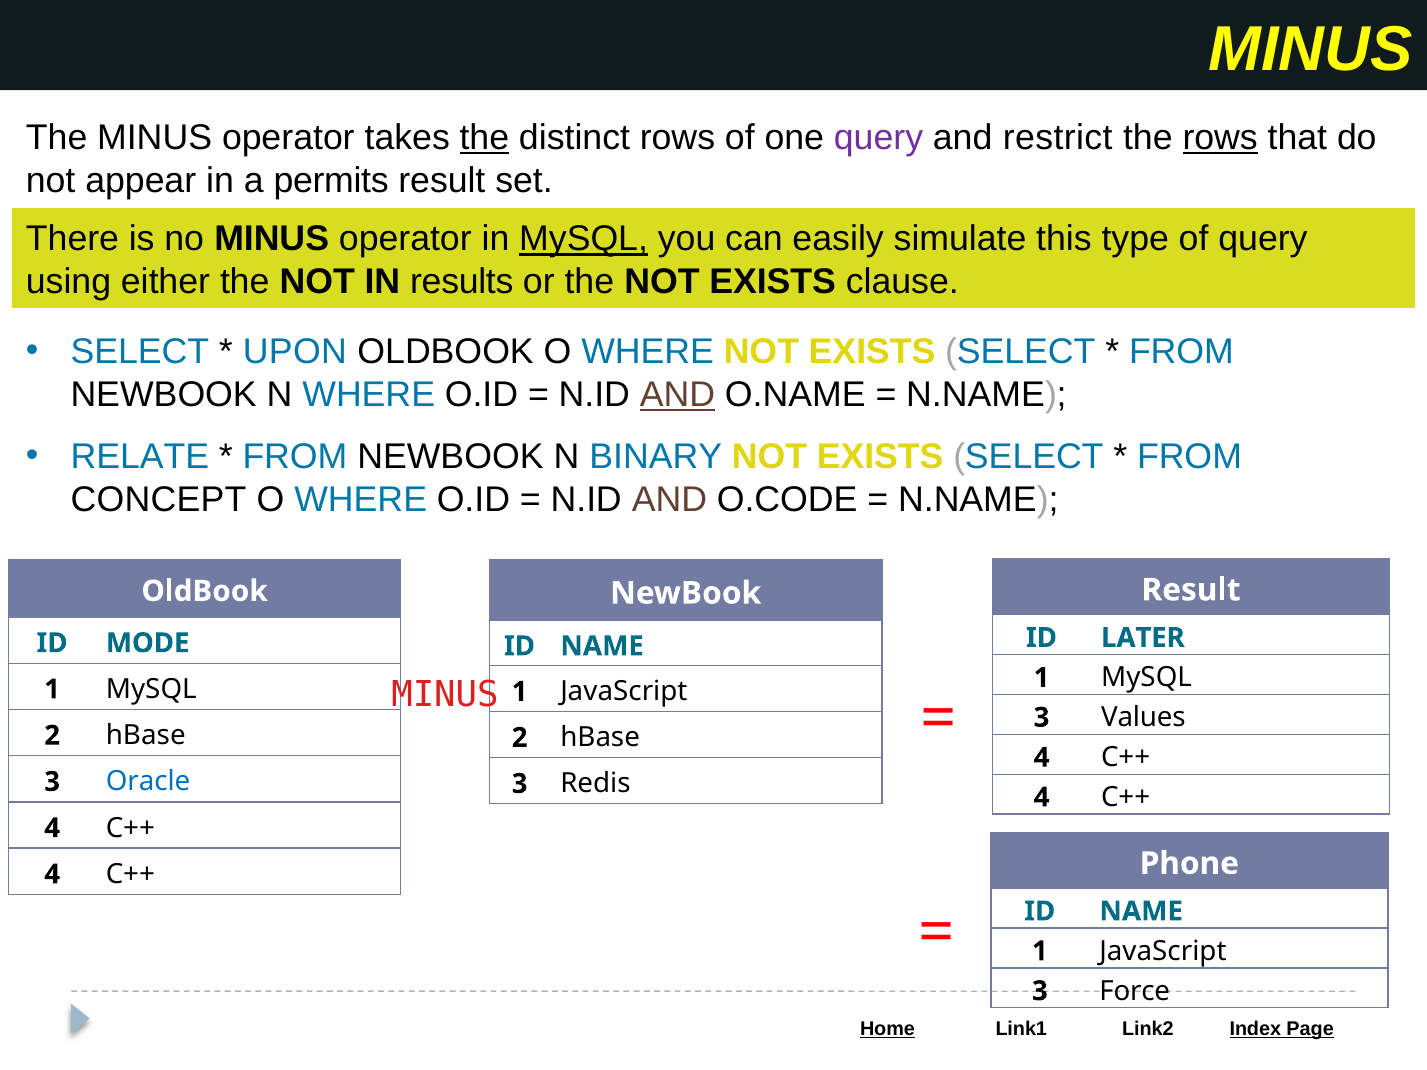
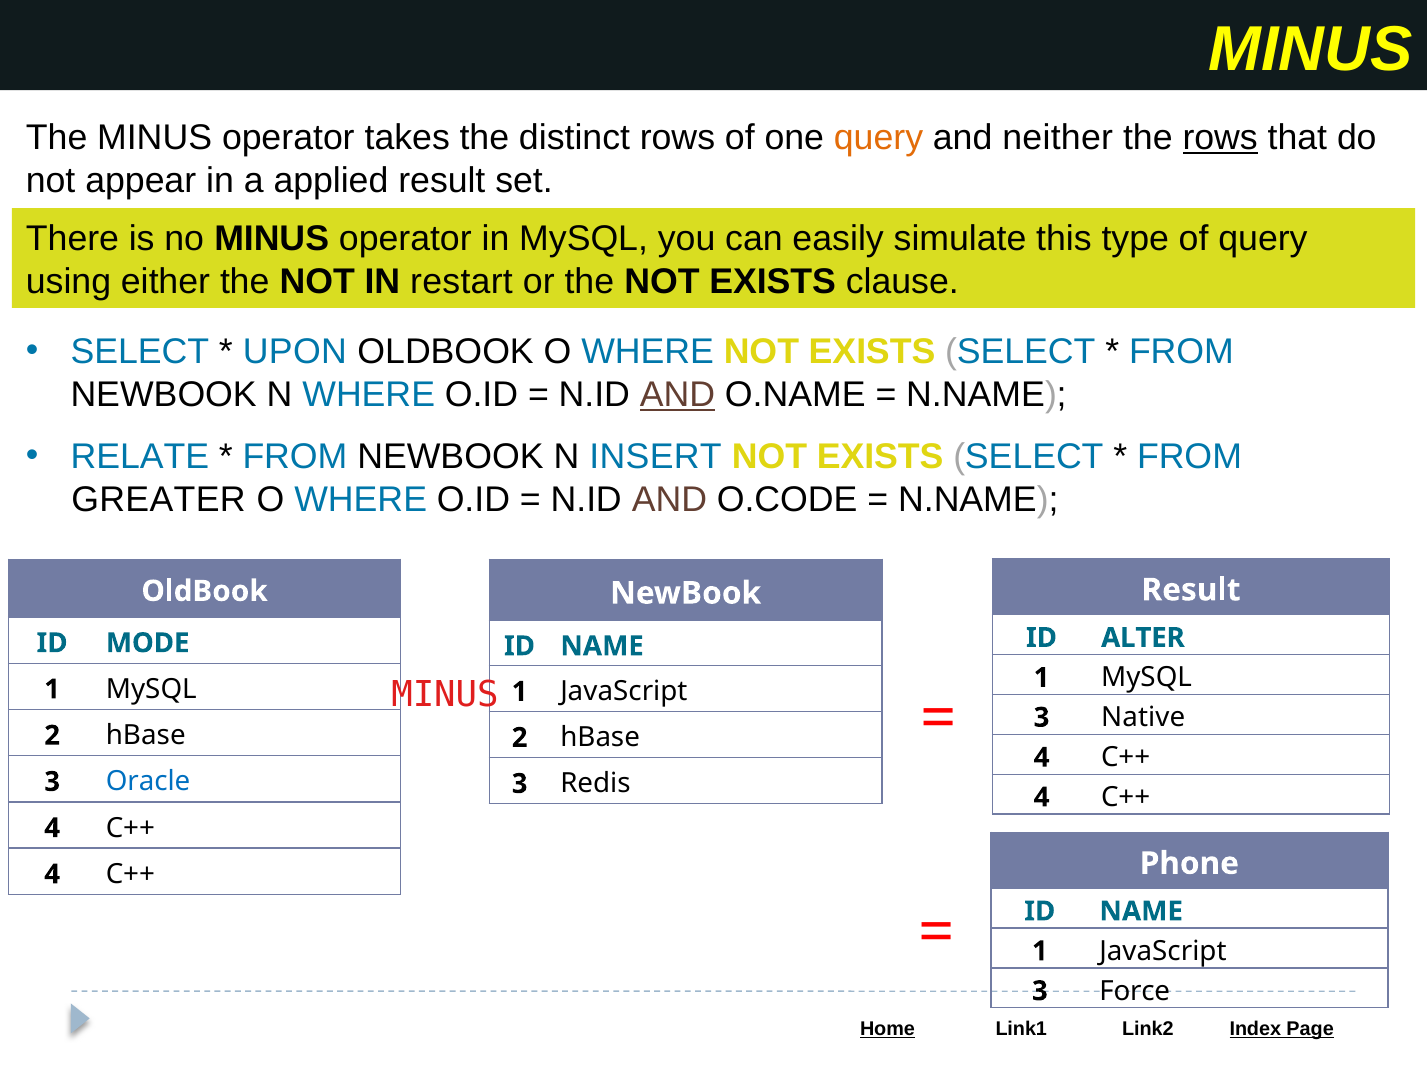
the underline: present -> none (484, 138)
query colour: purple -> orange (879, 138)
restrict: restrict -> neither (1058, 138)
permits: permits -> applied (331, 181)
MySQL underline: present -> none (584, 239)
results: results -> restart (461, 282)
BINARY: BINARY -> INSERT (656, 457)
CONCEPT: CONCEPT -> GREATER (158, 499)
LATER: LATER -> ALTER (1143, 638)
Values: Values -> Native (1143, 718)
